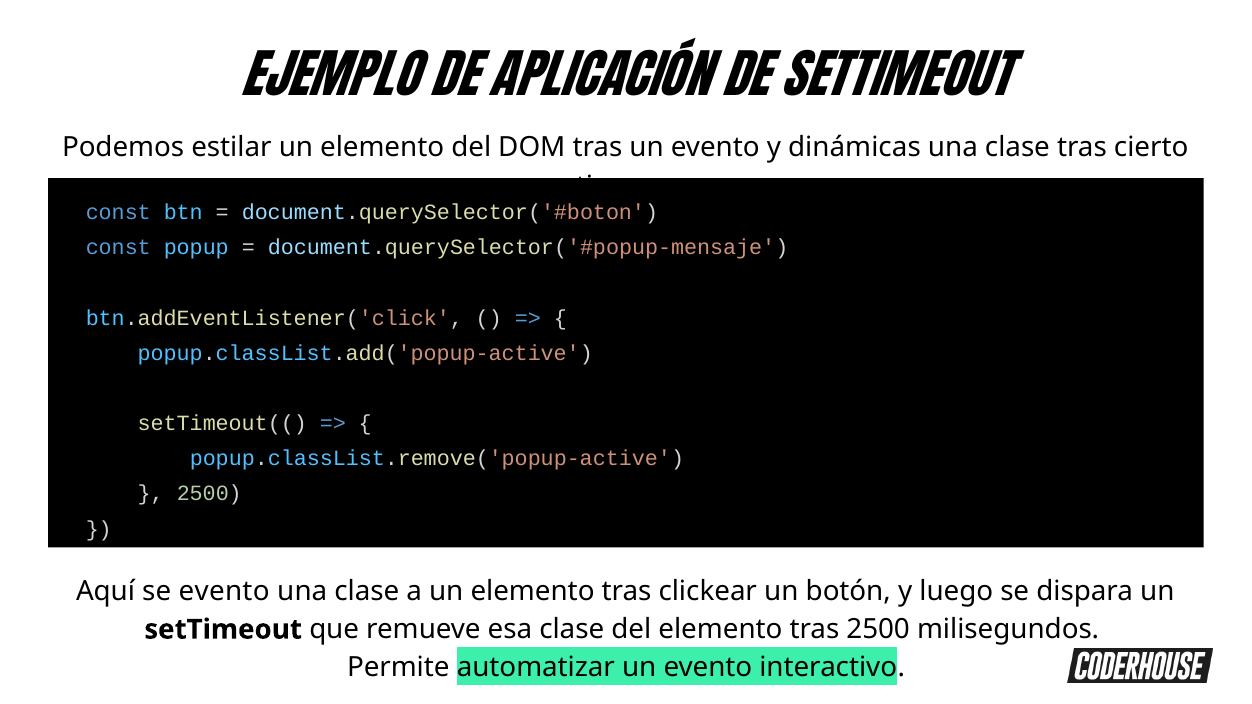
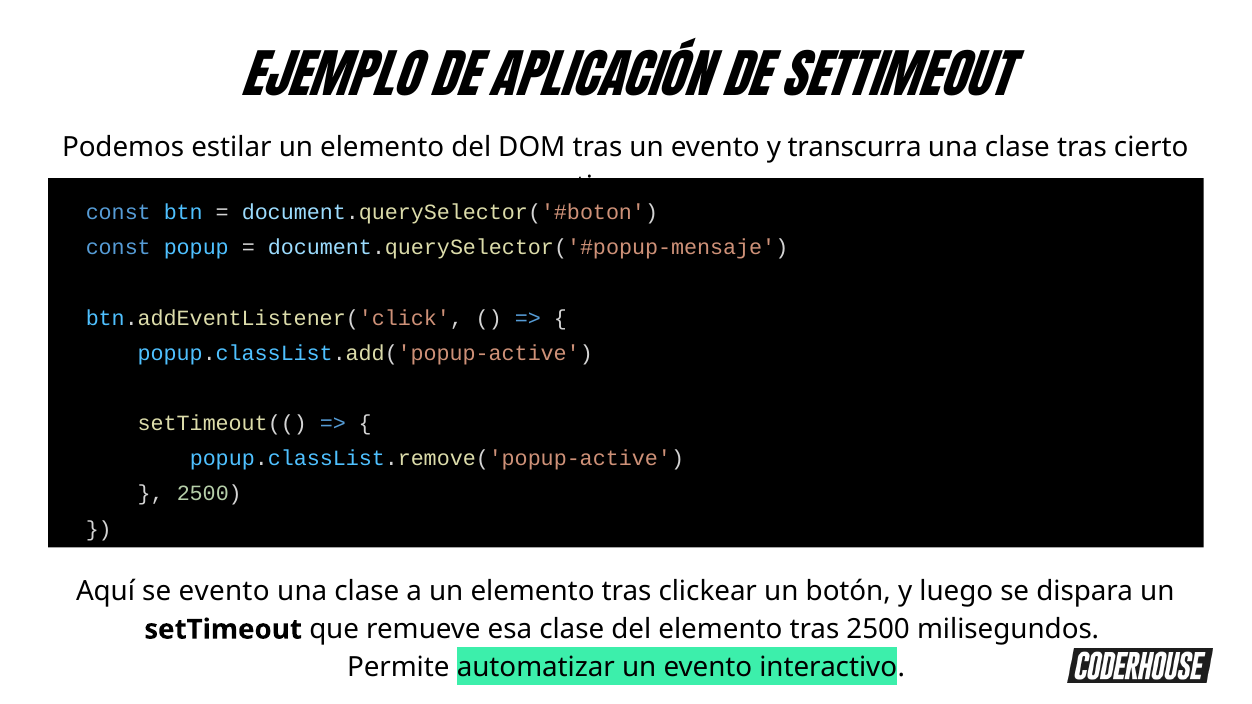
dinámicas: dinámicas -> transcurra (855, 148)
